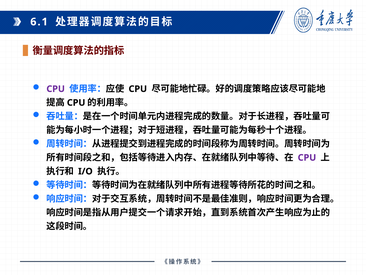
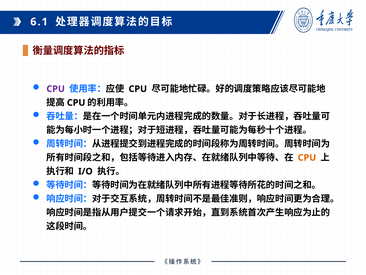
CPU colour: purple -> orange (307, 157)
